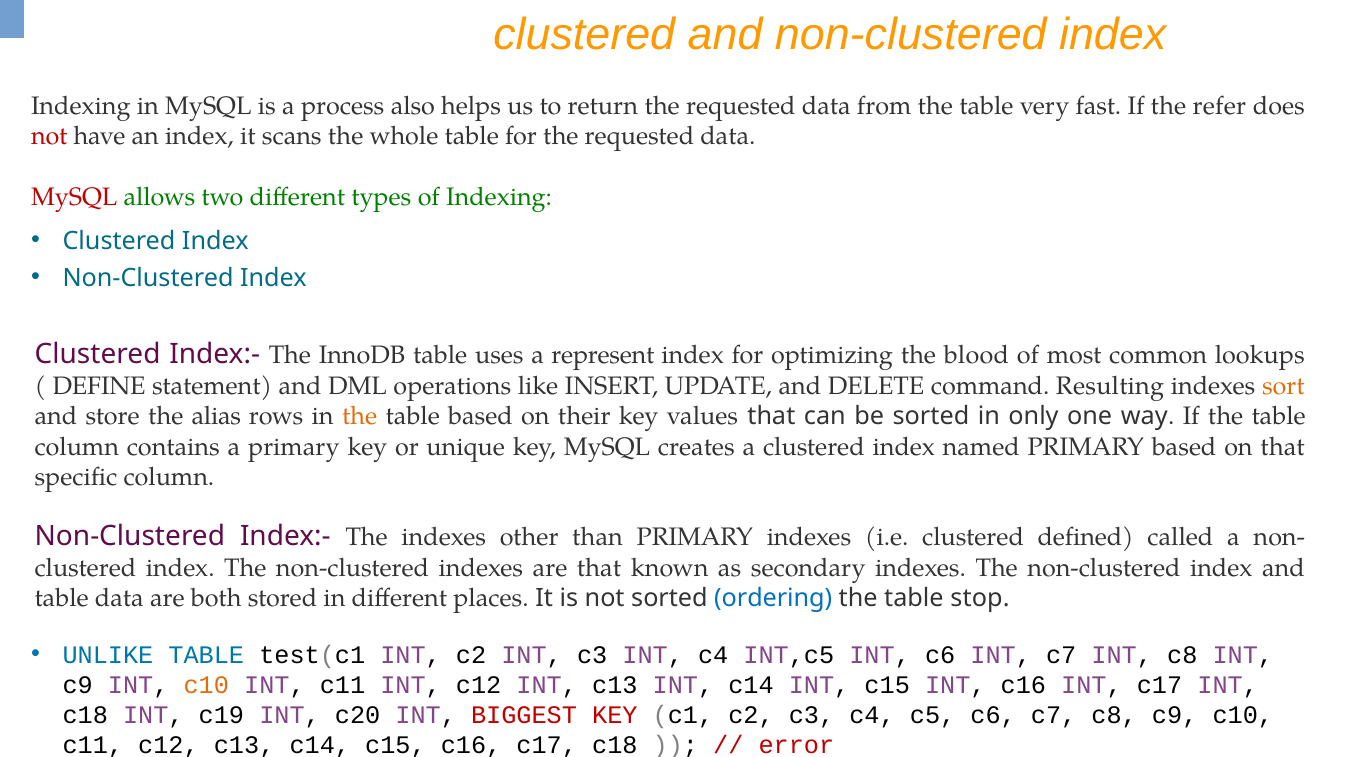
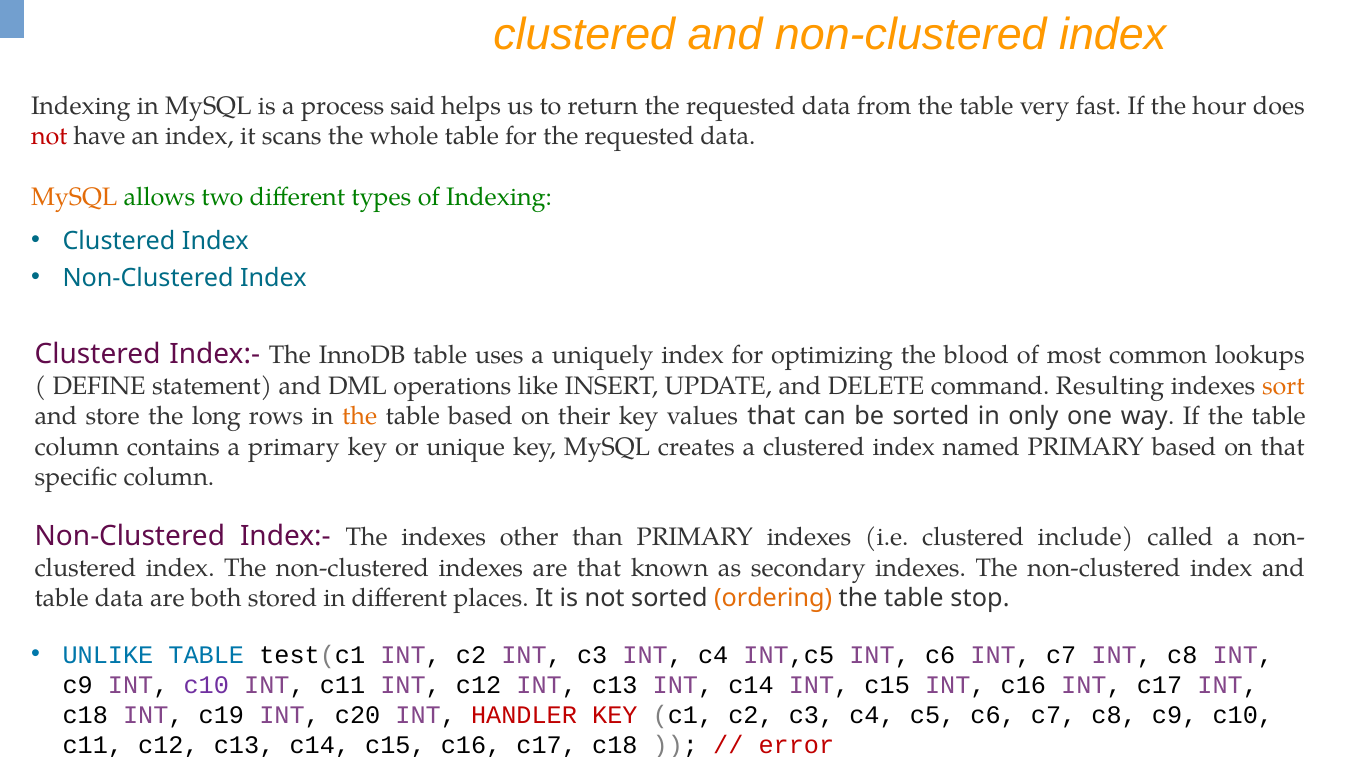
also: also -> said (413, 106)
refer: refer -> hour (1219, 106)
MySQL colour: red -> orange (74, 197)
represent: represent -> uniquely (603, 355)
alias: alias -> long (216, 416)
defined: defined -> include (1086, 537)
ordering colour: blue -> orange (773, 598)
c10 colour: orange -> purple (206, 685)
BIGGEST: BIGGEST -> HANDLER (524, 715)
